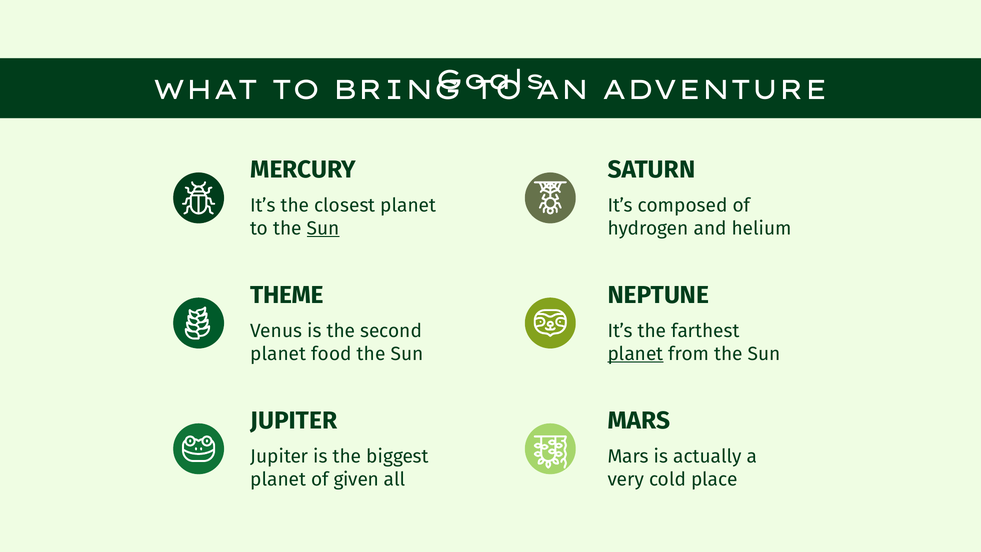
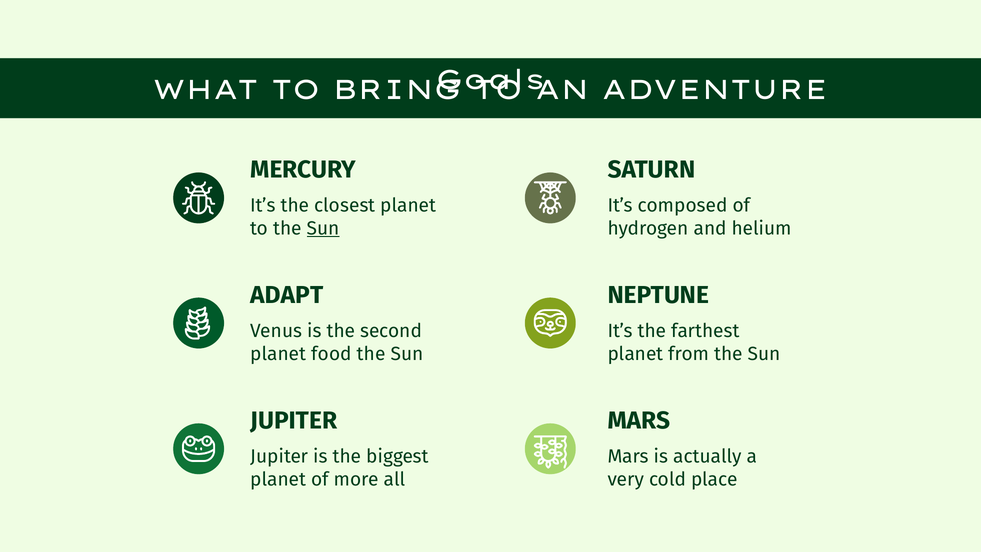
THEME: THEME -> ADAPT (287, 295)
planet underline: present -> none (635, 354)
given: given -> more (356, 479)
